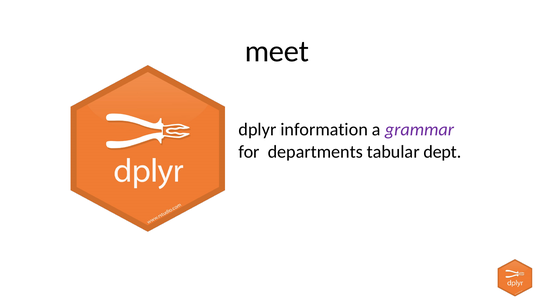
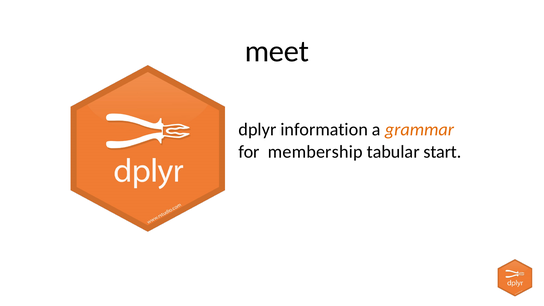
grammar colour: purple -> orange (419, 129)
departments: departments -> membership (315, 152)
dept: dept -> start (442, 152)
